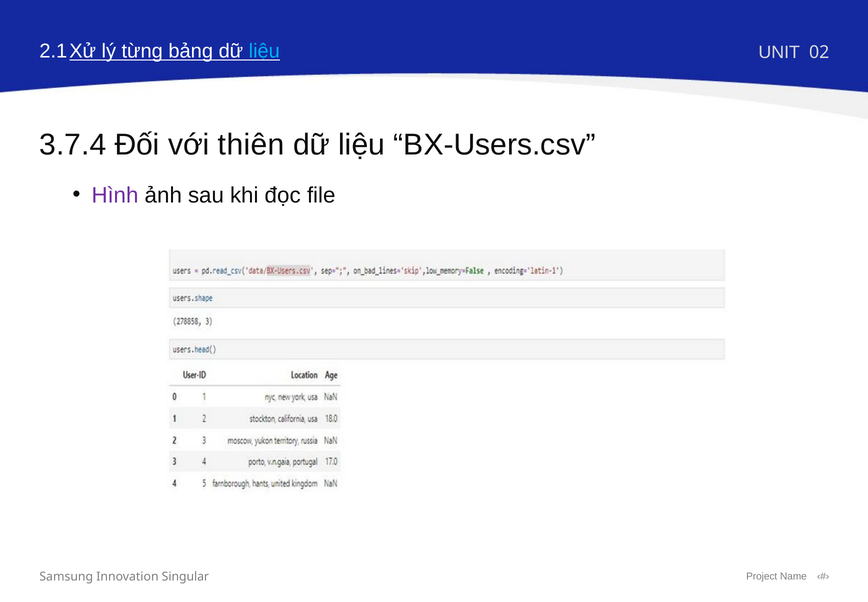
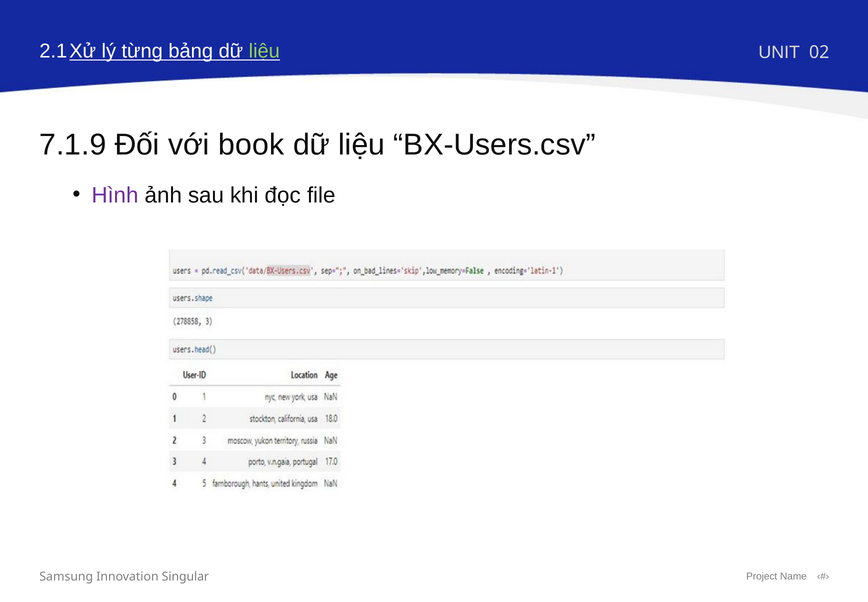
liệu colour: light blue -> light green (264, 51)
3.7.4: 3.7.4 -> 7.1.9 (73, 145)
thiên: thiên -> book (251, 145)
